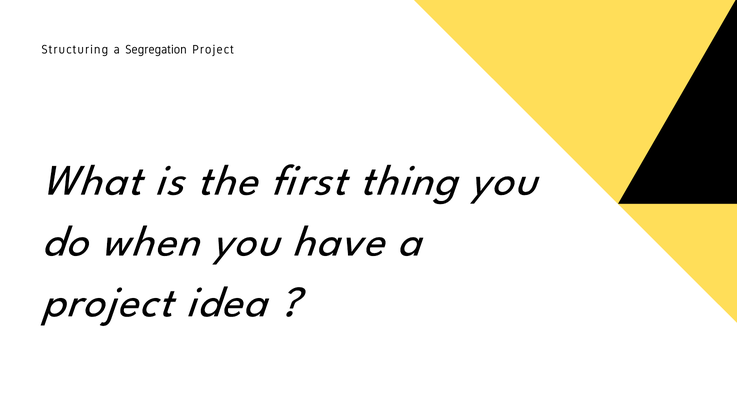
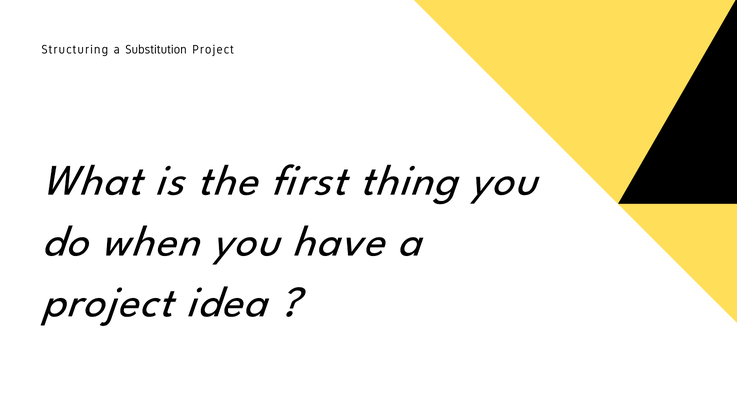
Segregation: Segregation -> Substitution (156, 50)
